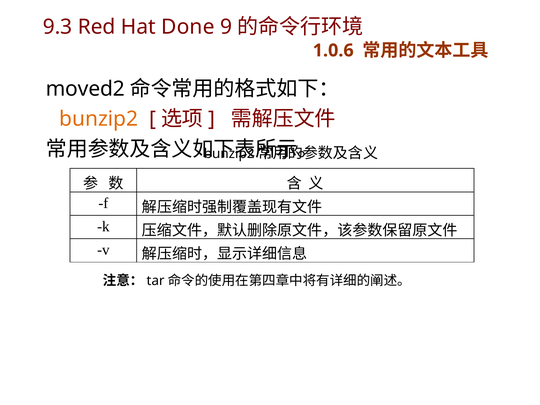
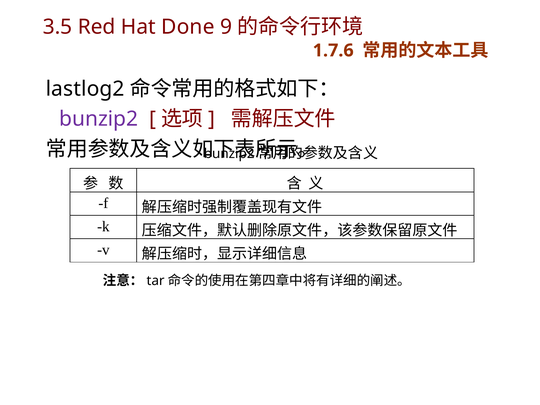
9.3: 9.3 -> 3.5 (58, 27)
1.0.6: 1.0.6 -> 1.7.6 (333, 50)
moved2: moved2 -> lastlog2 (85, 89)
bunzip2 colour: orange -> purple (99, 119)
